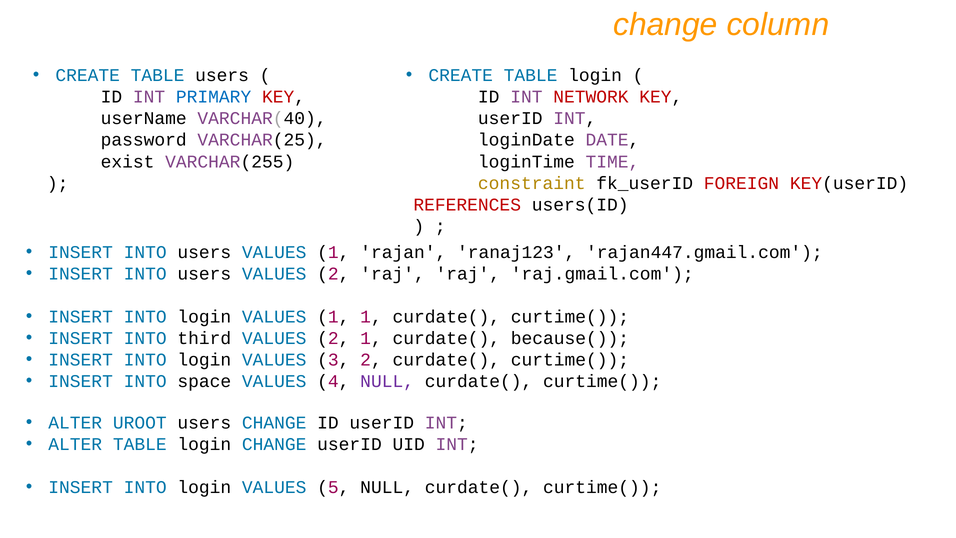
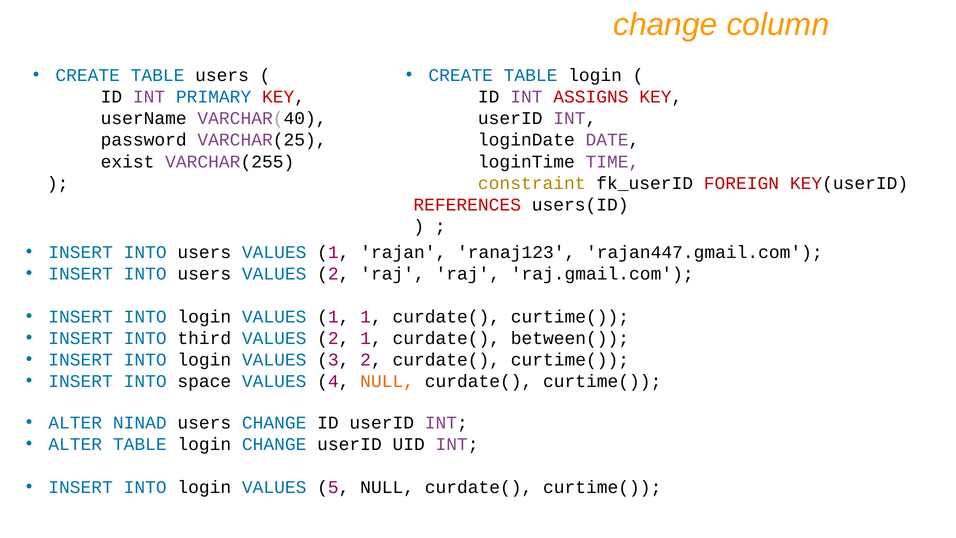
NETWORK: NETWORK -> ASSIGNS (591, 97)
because(: because( -> between( (570, 338)
NULL colour: purple -> orange (387, 381)
UROOT: UROOT -> NINAD (140, 423)
